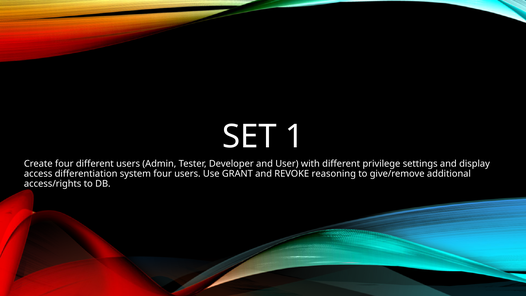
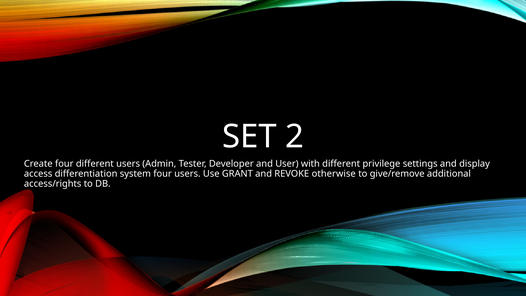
1: 1 -> 2 (295, 137)
reasoning: reasoning -> otherwise (334, 174)
